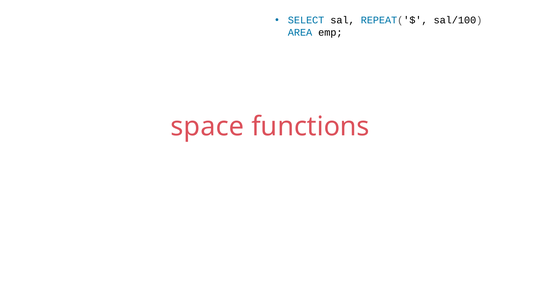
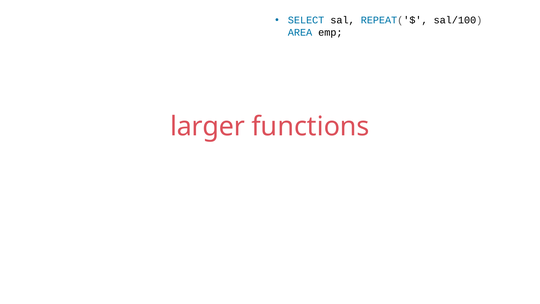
space: space -> larger (207, 127)
